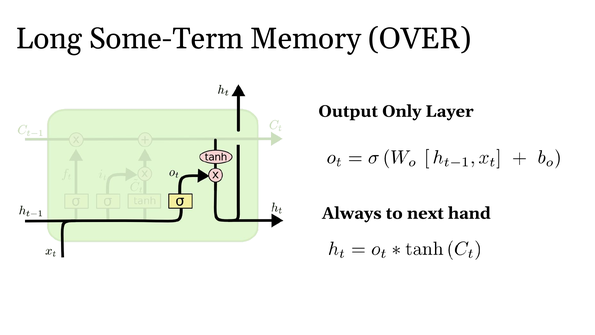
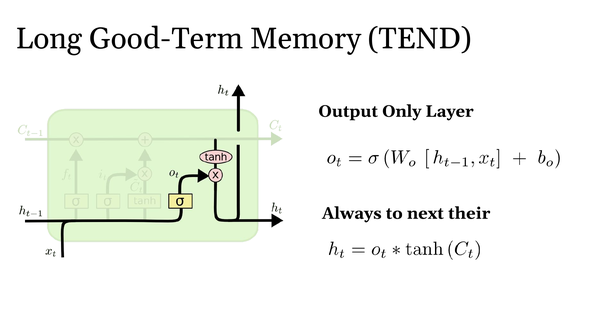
Some-Term: Some-Term -> Good-Term (166, 39)
OVER: OVER -> TEND (420, 39)
hand: hand -> their (469, 213)
